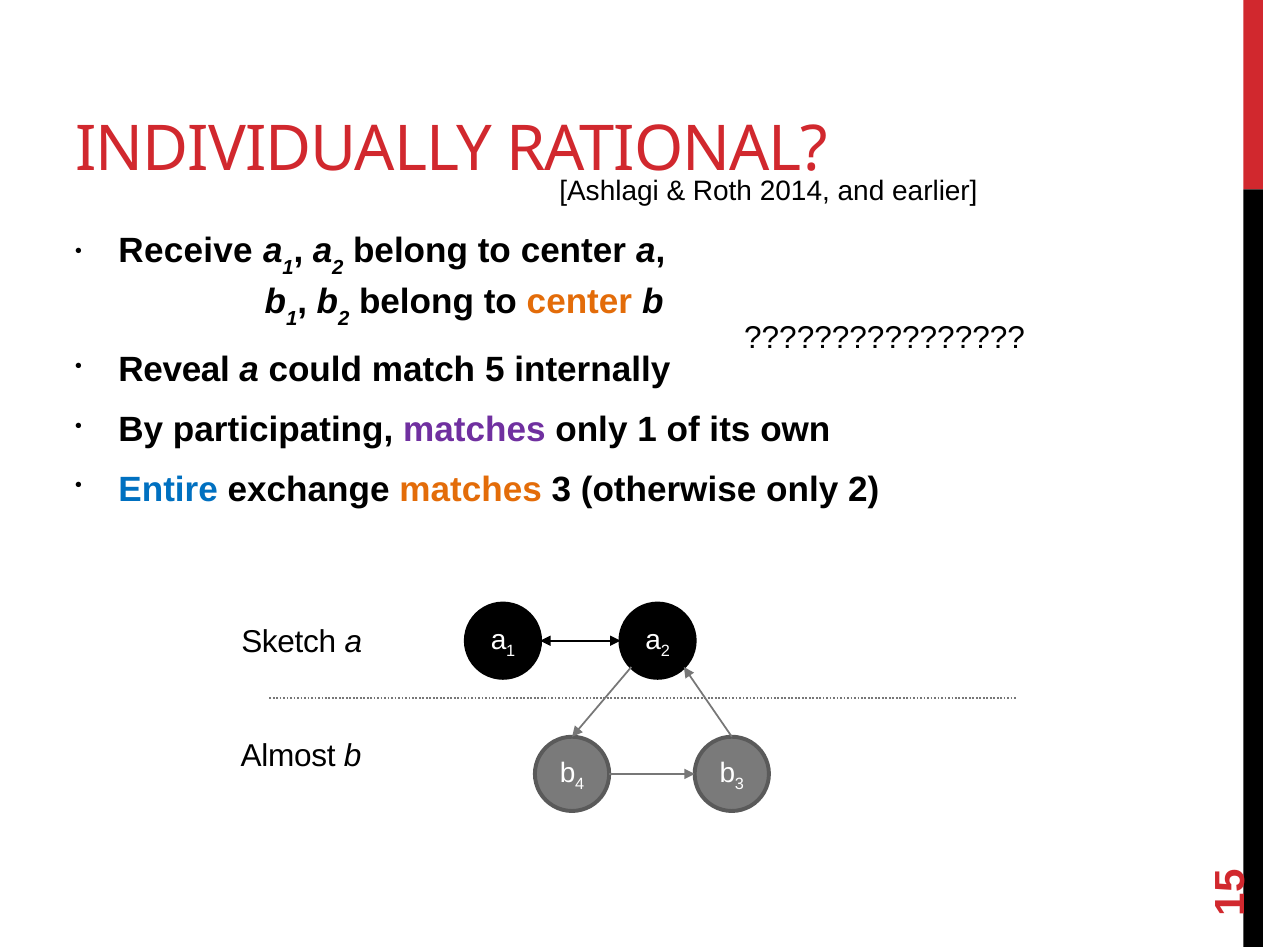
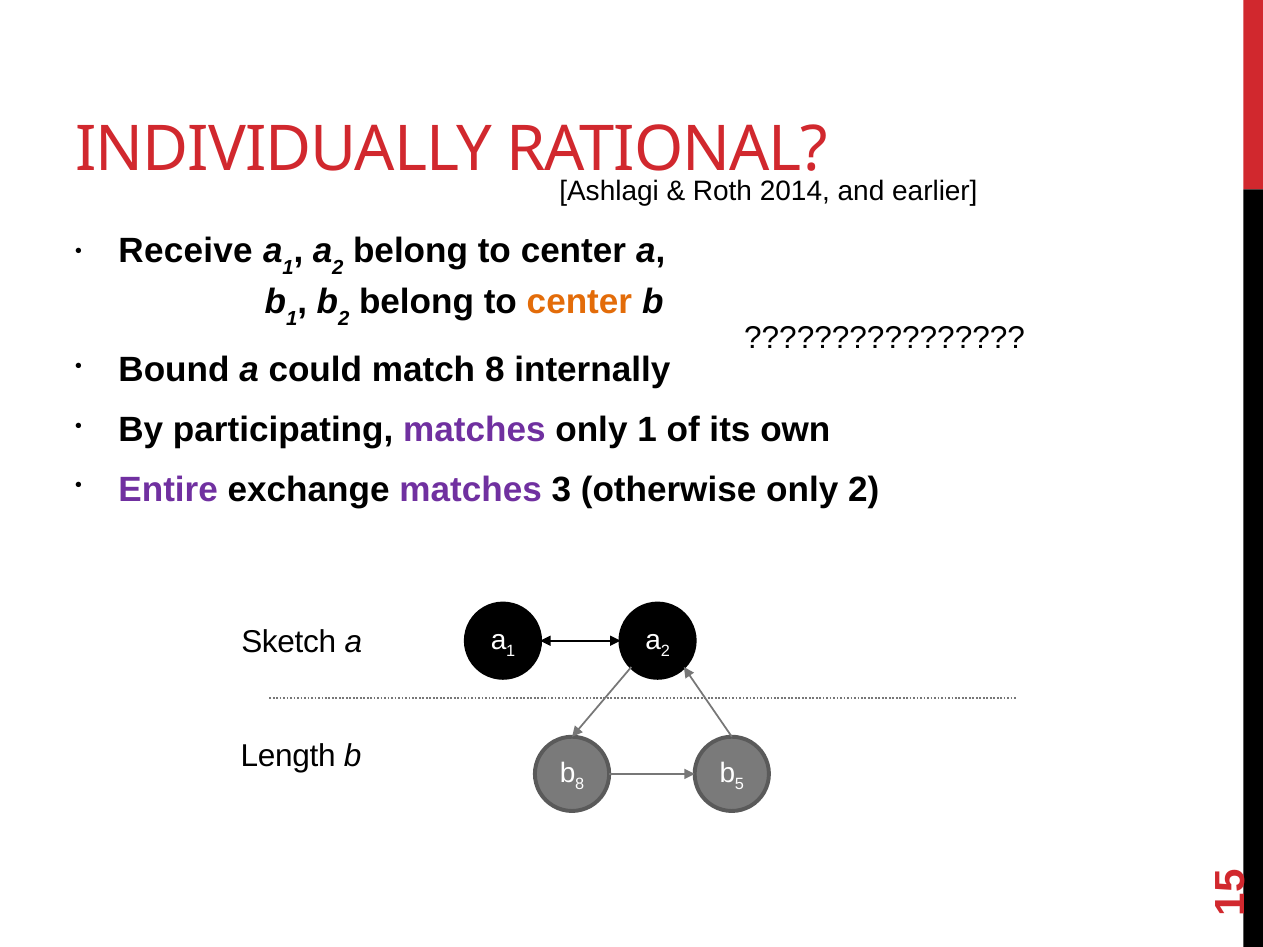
Reveal: Reveal -> Bound (174, 370)
match 5: 5 -> 8 (495, 370)
Entire colour: blue -> purple (168, 490)
matches colour: orange -> purple (471, 490)
Almost: Almost -> Length (288, 756)
b 4: 4 -> 8 (580, 785)
b 3: 3 -> 5 (740, 785)
